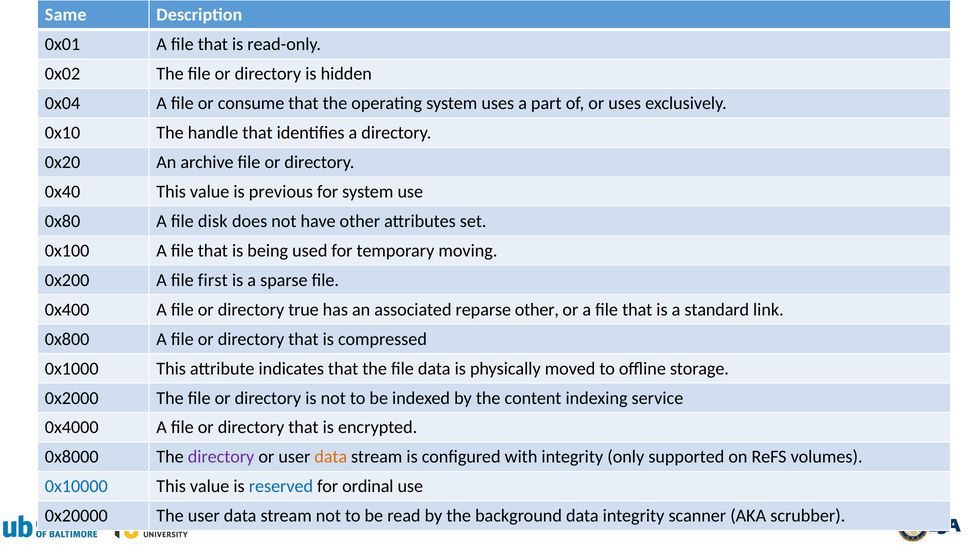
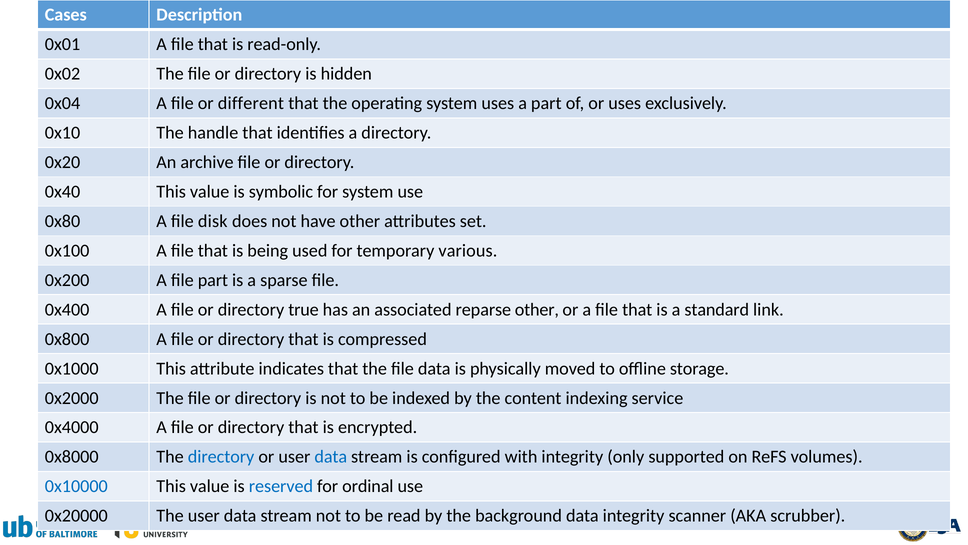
Same: Same -> Cases (66, 15)
consume: consume -> different (251, 103)
previous: previous -> symbolic (281, 192)
moving: moving -> various (468, 250)
file first: first -> part (213, 280)
directory colour: purple -> blue (221, 457)
data colour: orange -> blue (331, 457)
